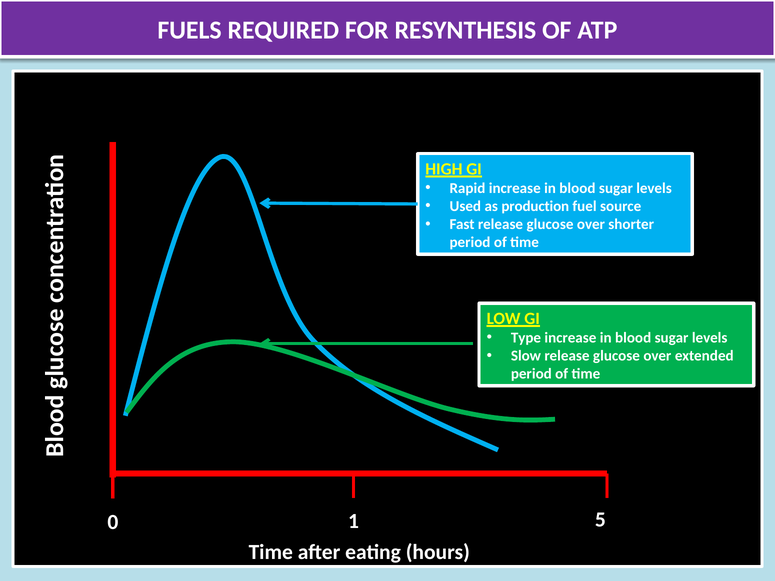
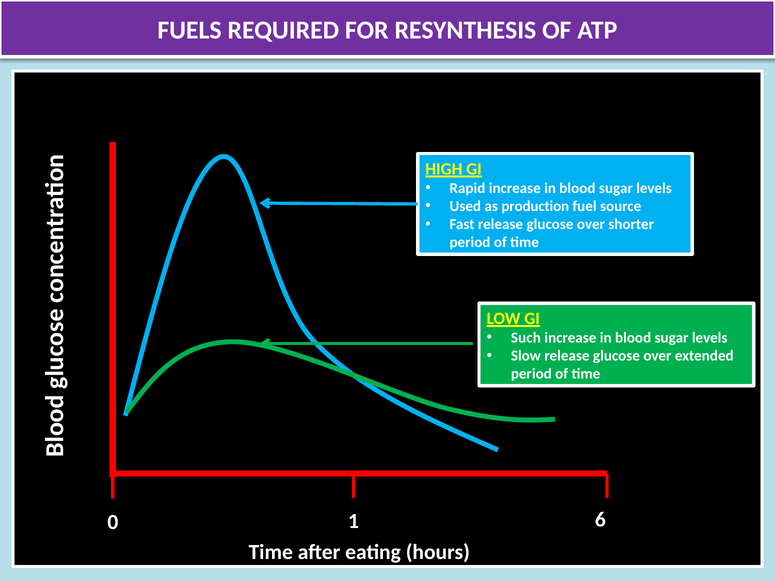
Type: Type -> Such (526, 338)
5: 5 -> 6 (600, 520)
